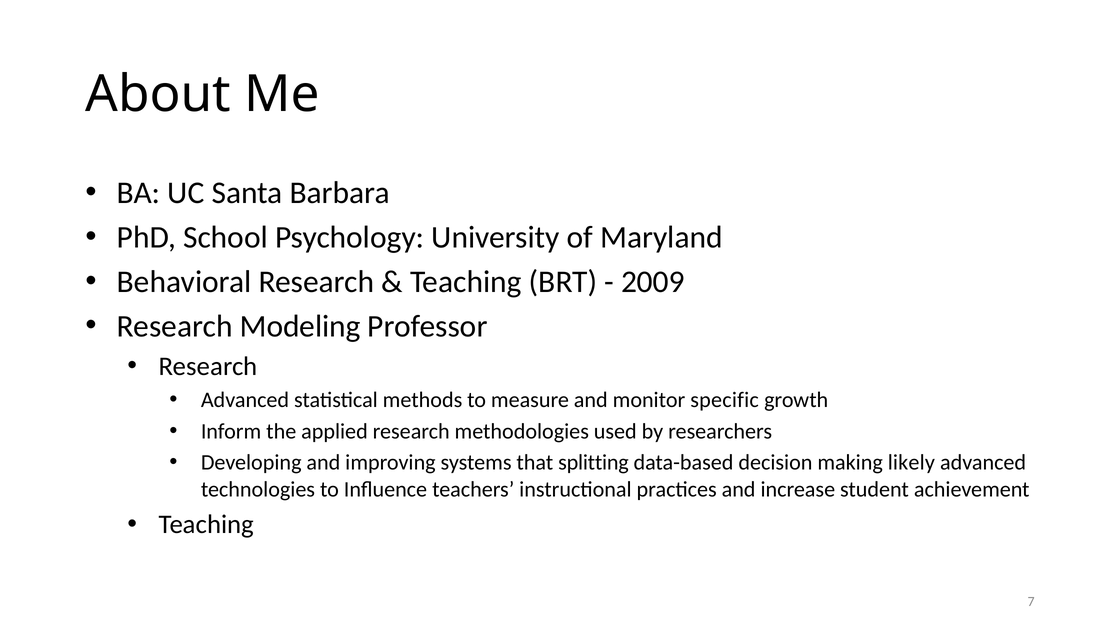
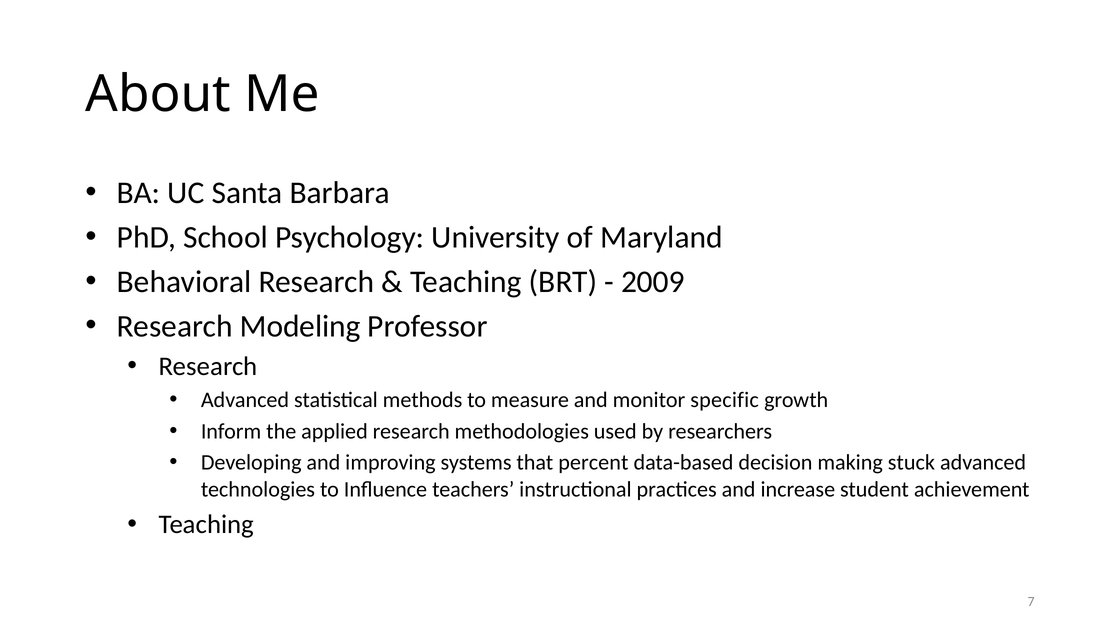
splitting: splitting -> percent (593, 463)
likely: likely -> stuck (911, 463)
